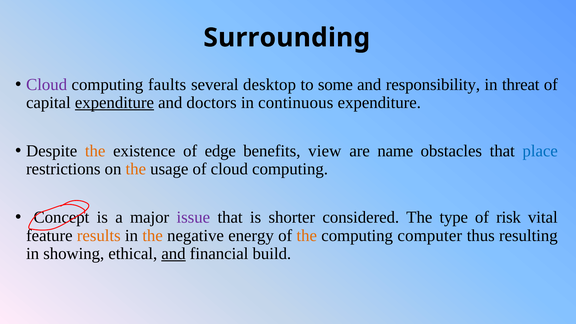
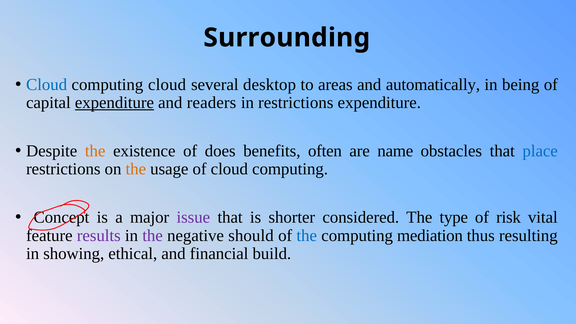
Cloud colour: purple -> blue (47, 85)
computing faults: faults -> cloud (167, 85)
some: some -> areas (335, 85)
responsibility: responsibility -> automatically (433, 85)
threat: threat -> being (521, 85)
doctors: doctors -> readers (212, 103)
in continuous: continuous -> restrictions (296, 103)
edge: edge -> does (220, 151)
view: view -> often (325, 151)
results colour: orange -> purple (99, 236)
the colour: orange -> purple (153, 236)
energy: energy -> should (251, 236)
the colour: orange -> blue (307, 236)
computer: computer -> mediation (430, 236)
and underline: present -> none (173, 254)
